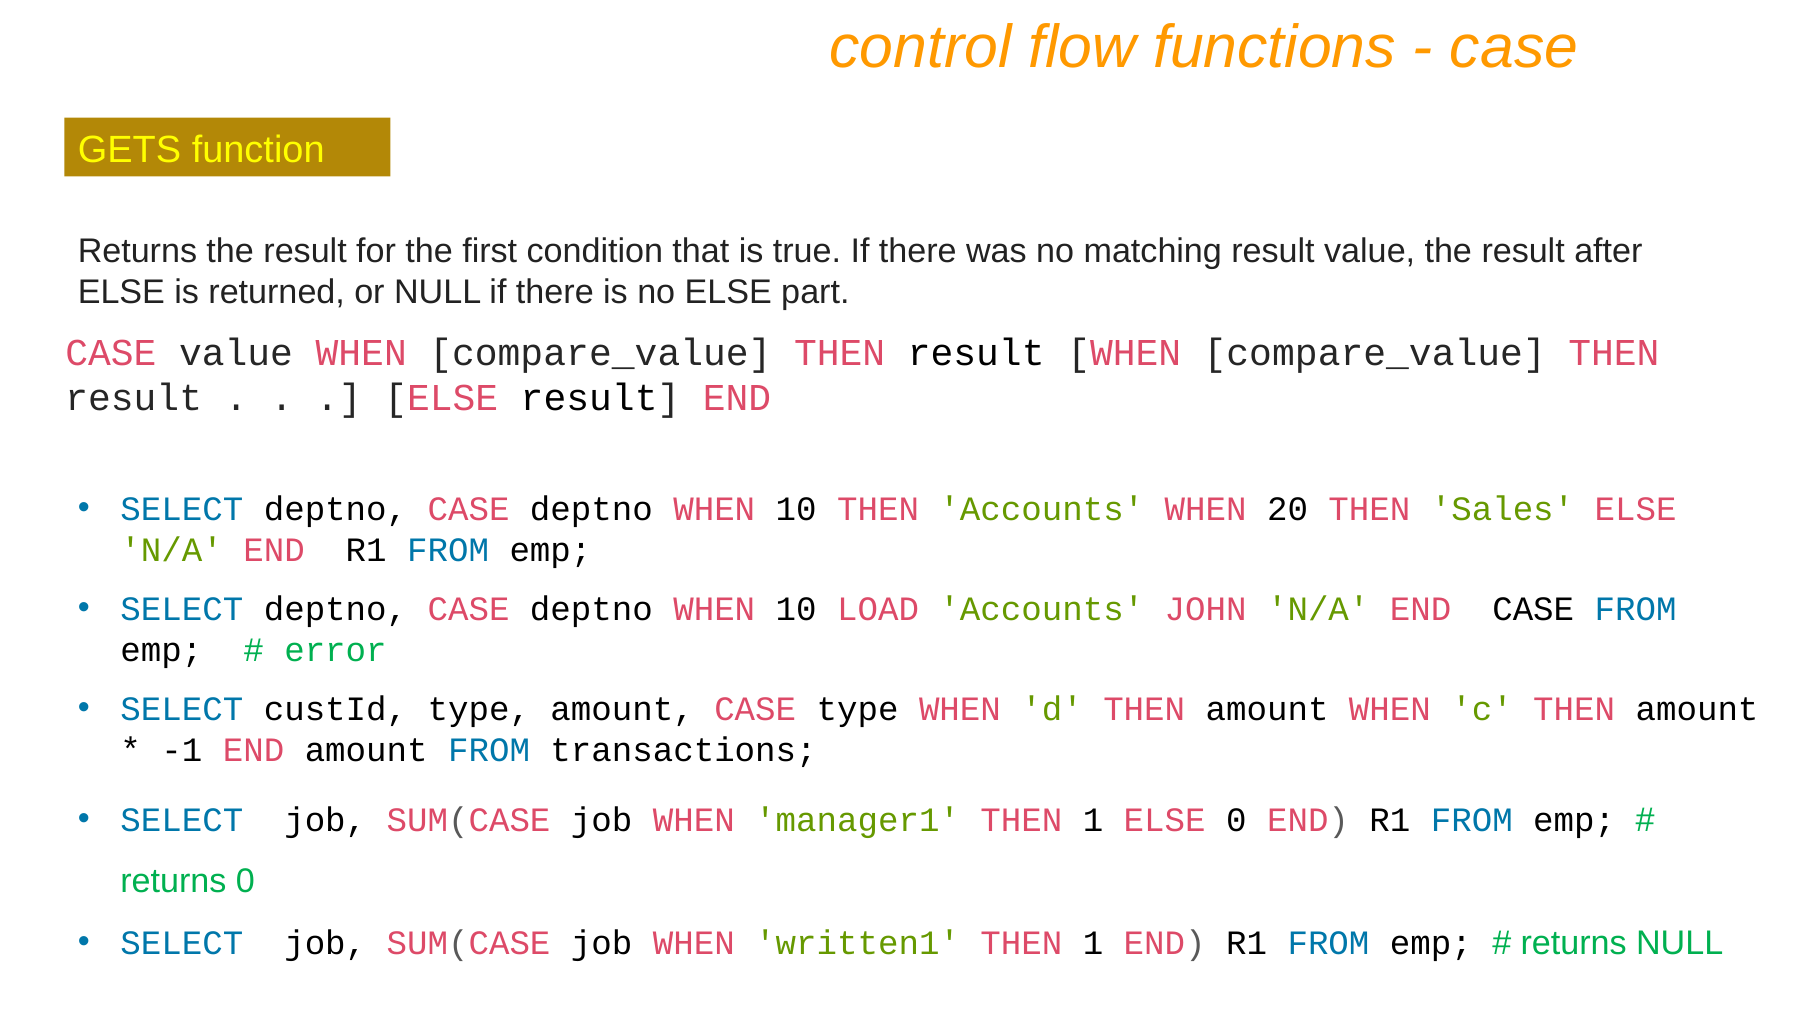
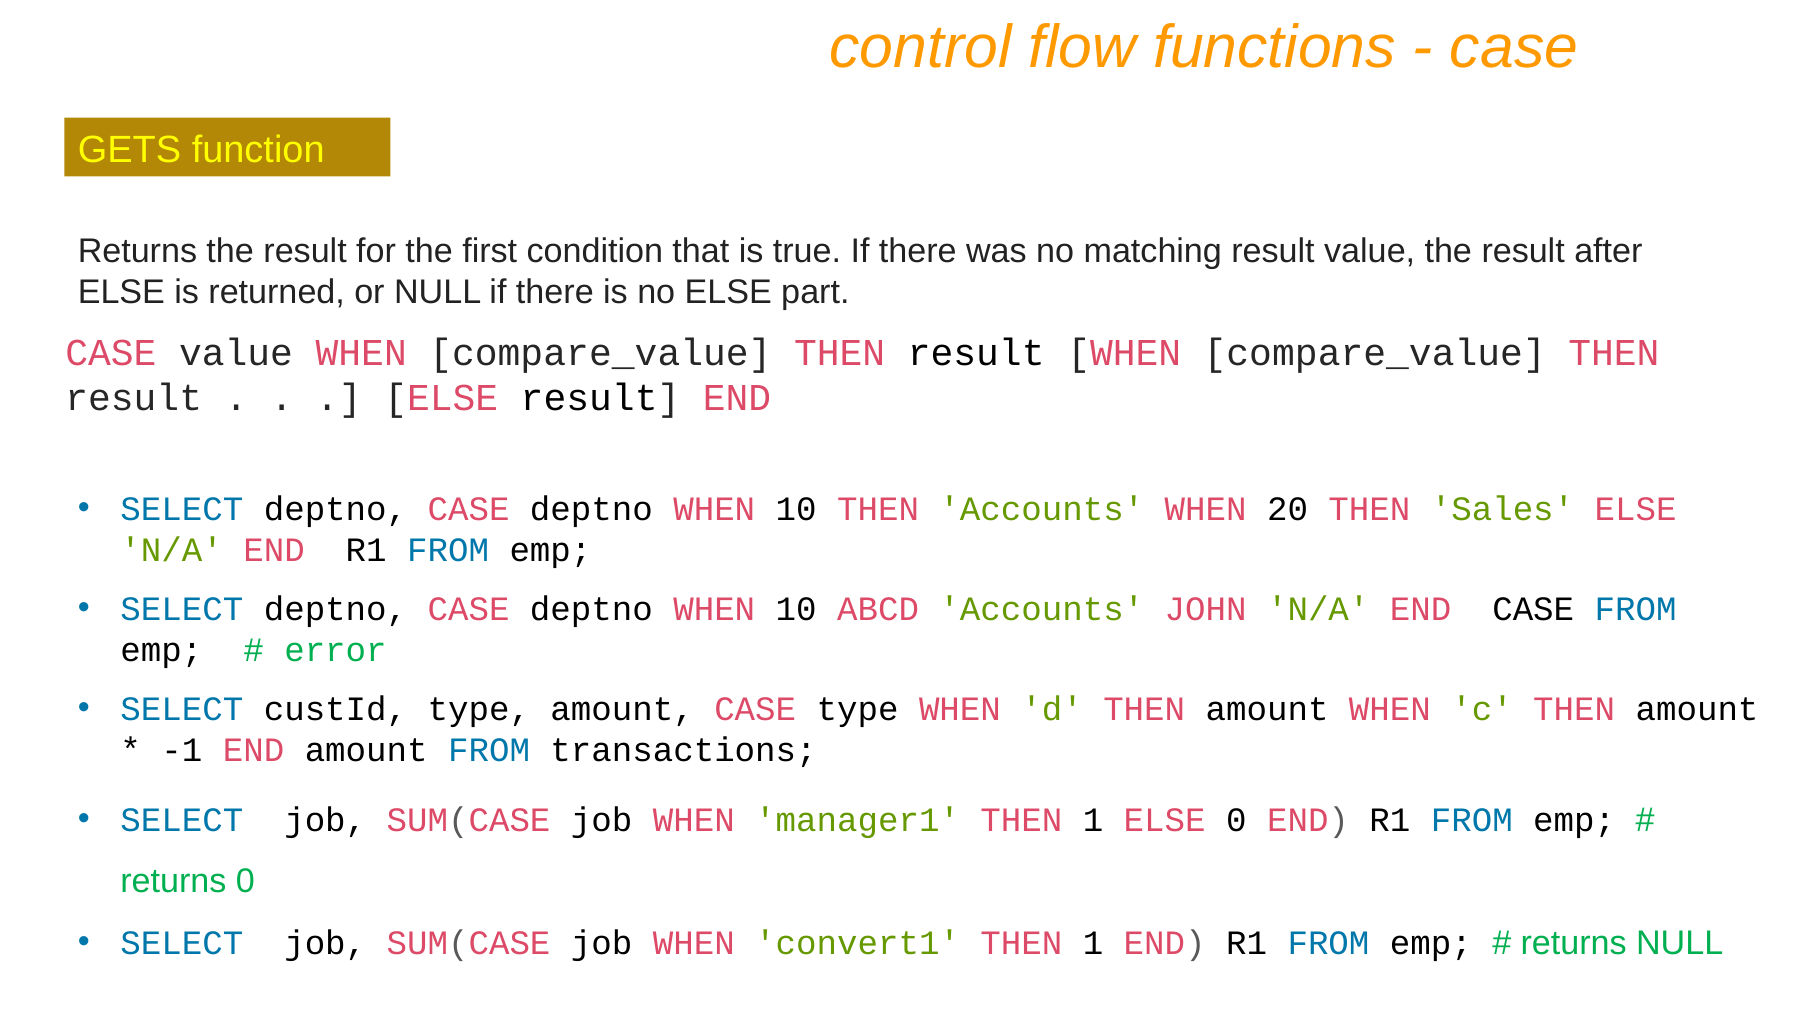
LOAD: LOAD -> ABCD (878, 609)
written1: written1 -> convert1 (858, 943)
